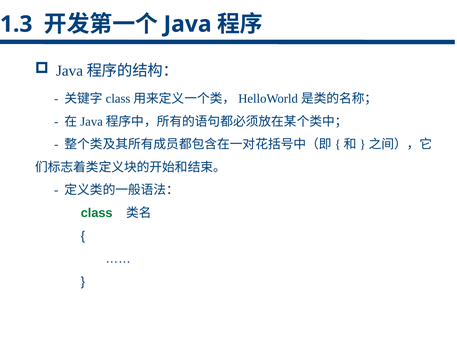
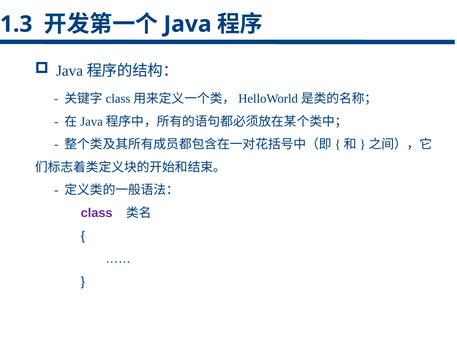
class colour: green -> purple (97, 213)
